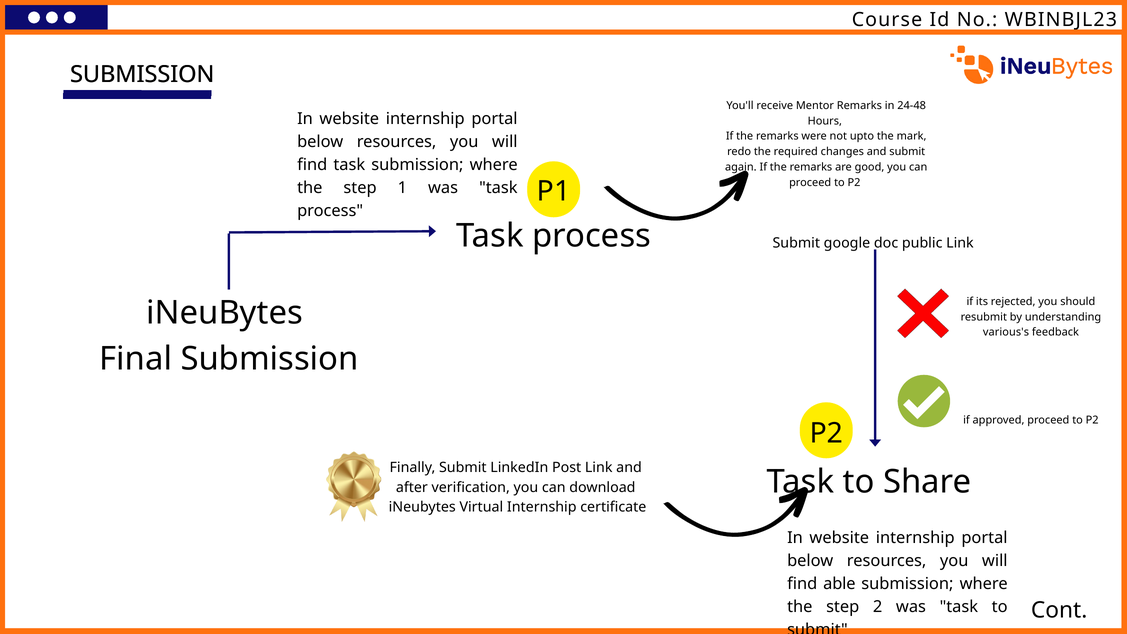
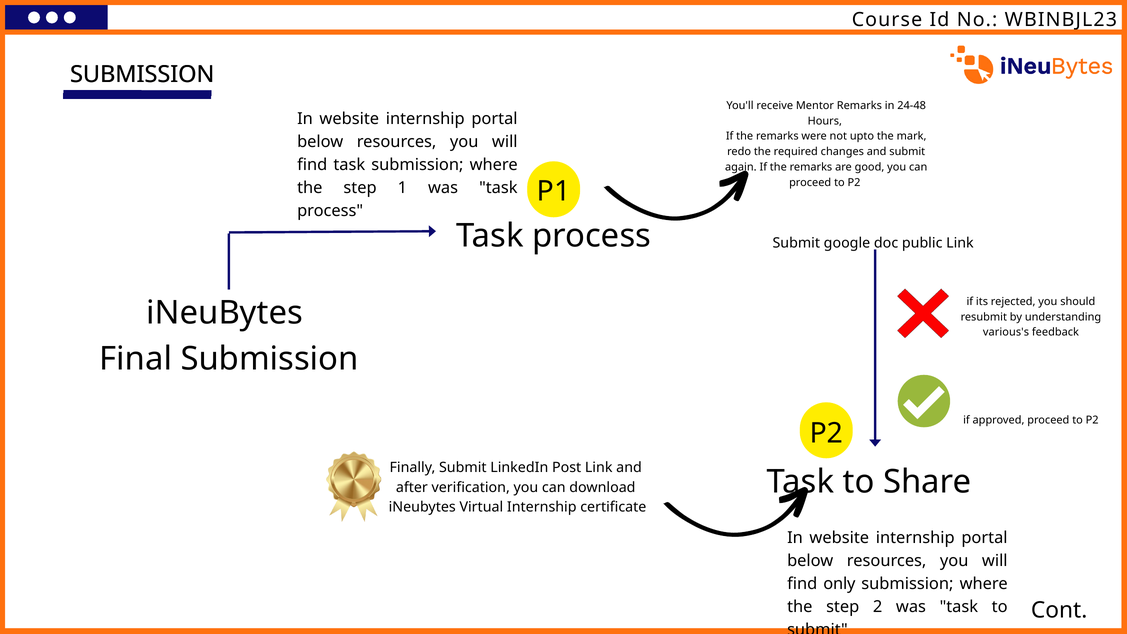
able: able -> only (839, 584)
